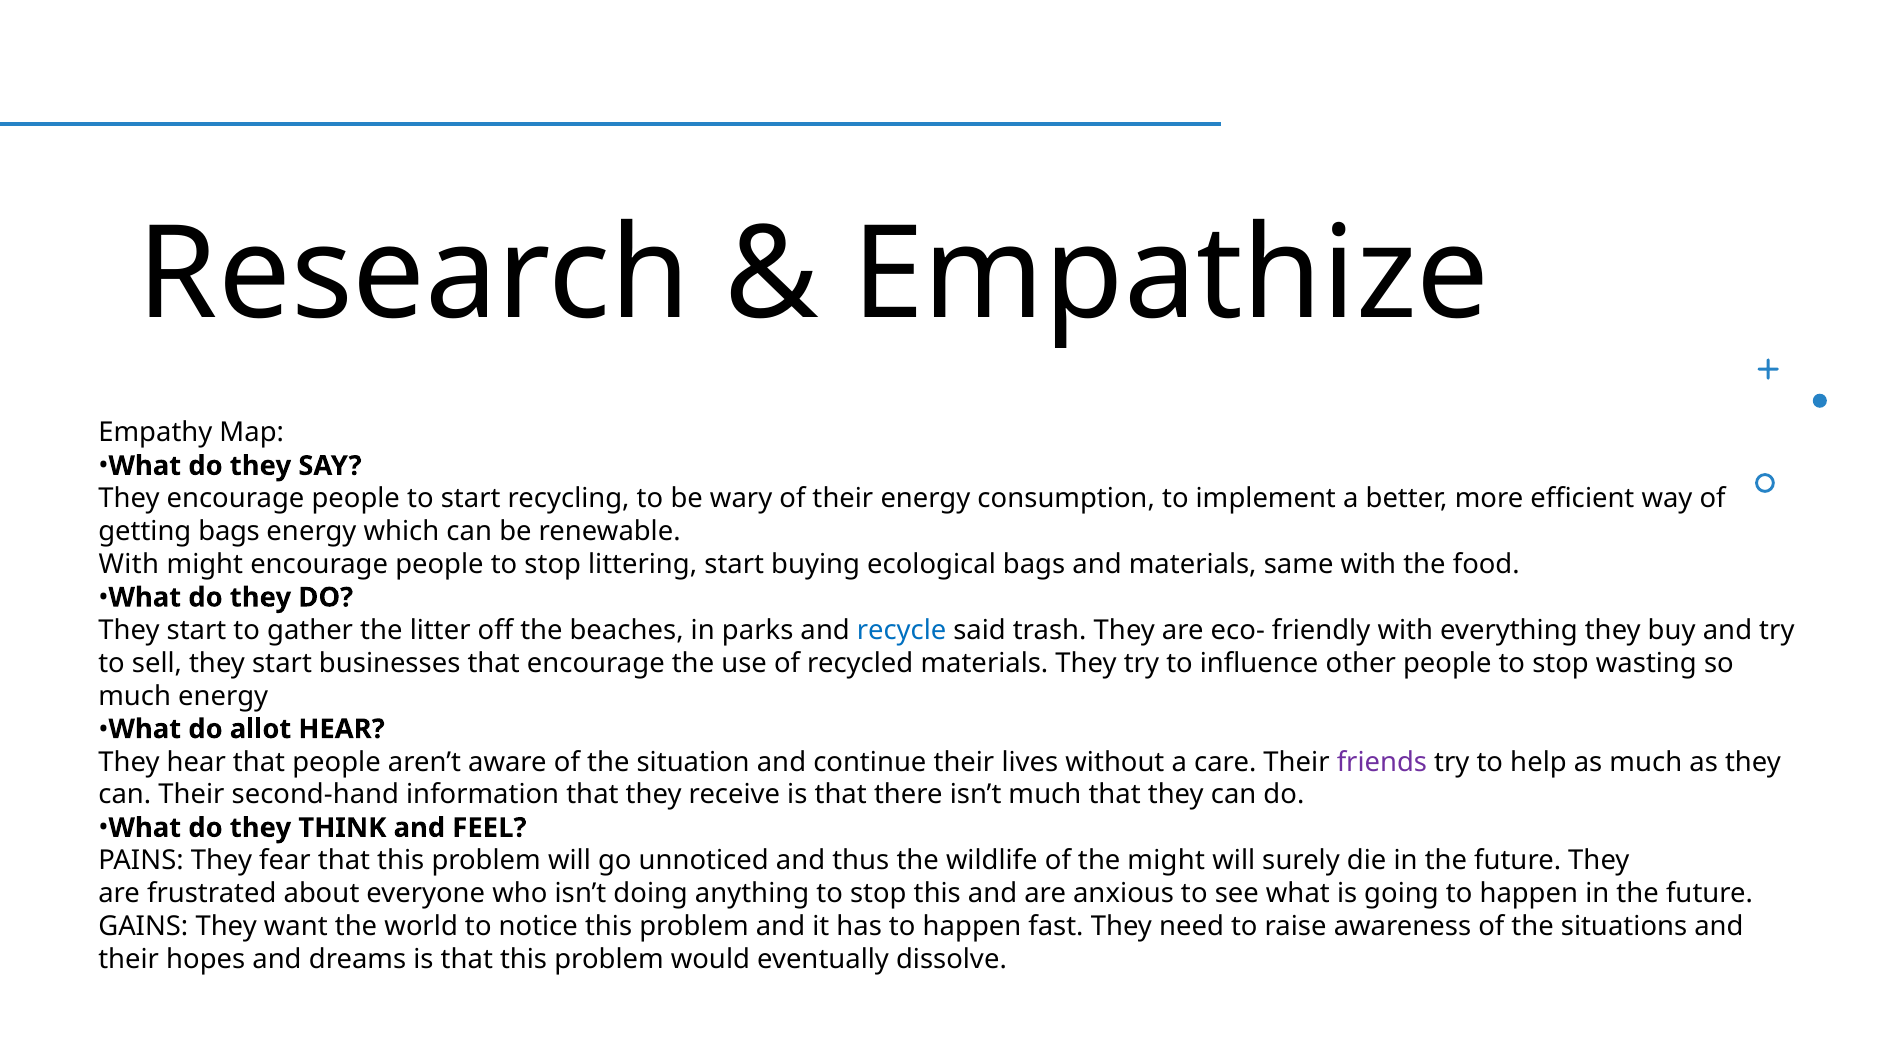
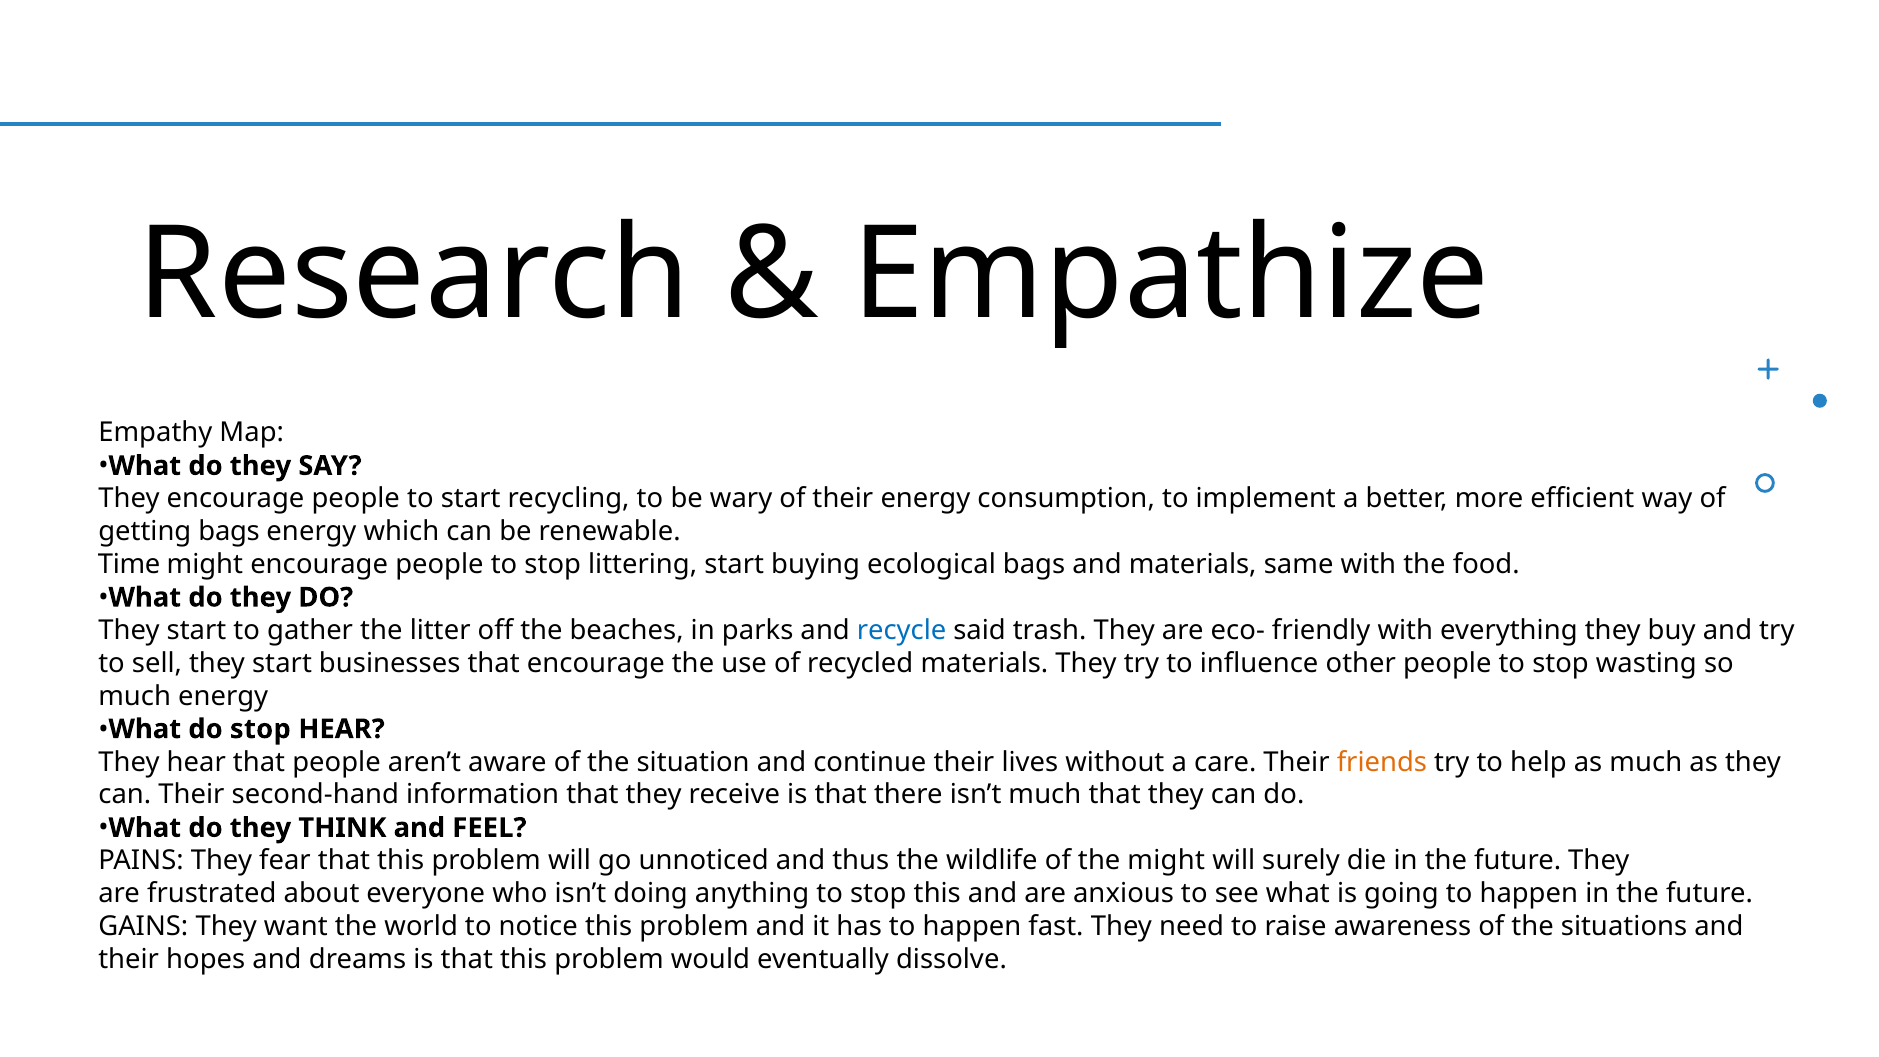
With: With -> Time (129, 565)
do allot: allot -> stop (260, 729)
friends colour: purple -> orange (1382, 762)
